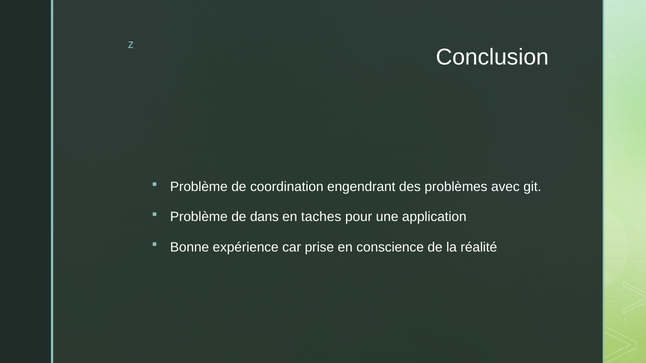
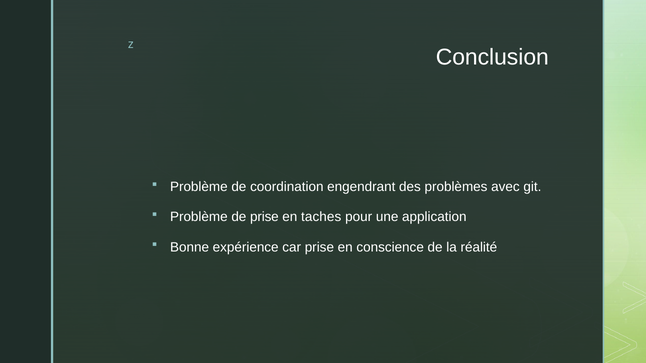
de dans: dans -> prise (264, 217)
